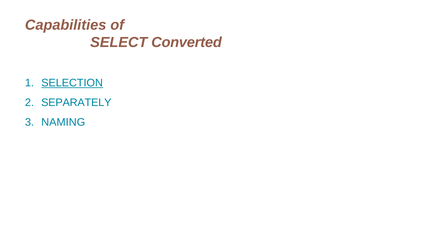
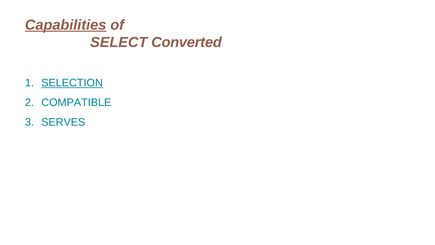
Capabilities underline: none -> present (66, 25)
SEPARATELY: SEPARATELY -> COMPATIBLE (76, 103)
NAMING: NAMING -> SERVES (63, 122)
